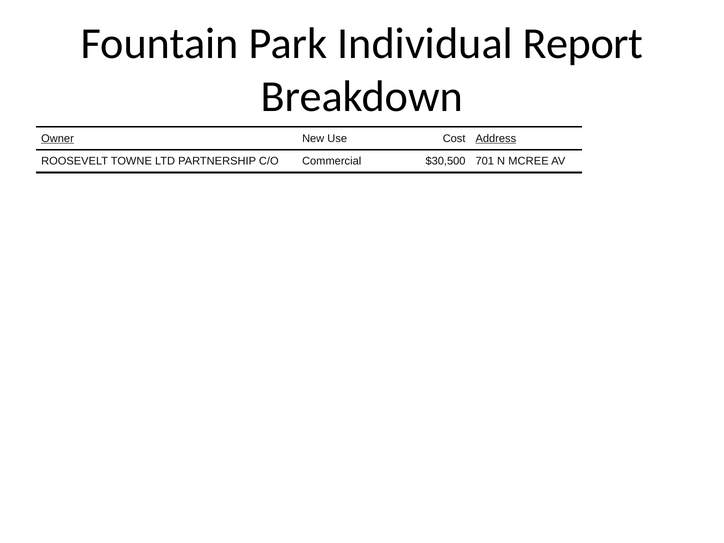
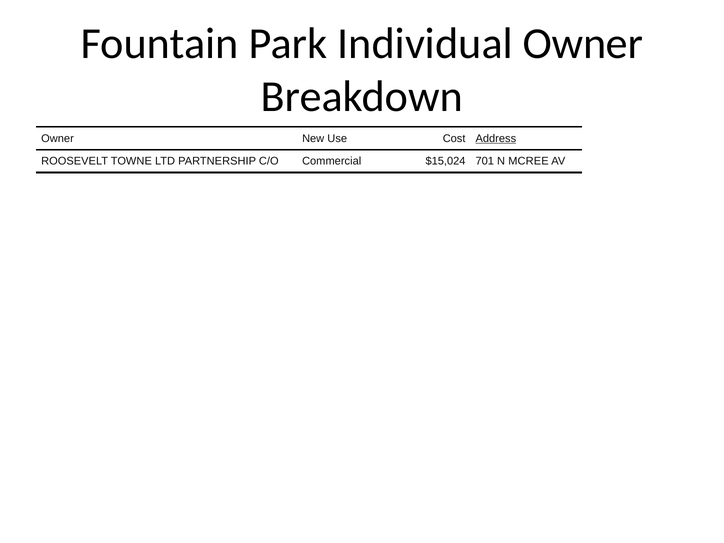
Individual Report: Report -> Owner (583, 44)
Owner underline: present -> none (58, 138)
$30,500: $30,500 -> $15,024 (446, 161)
